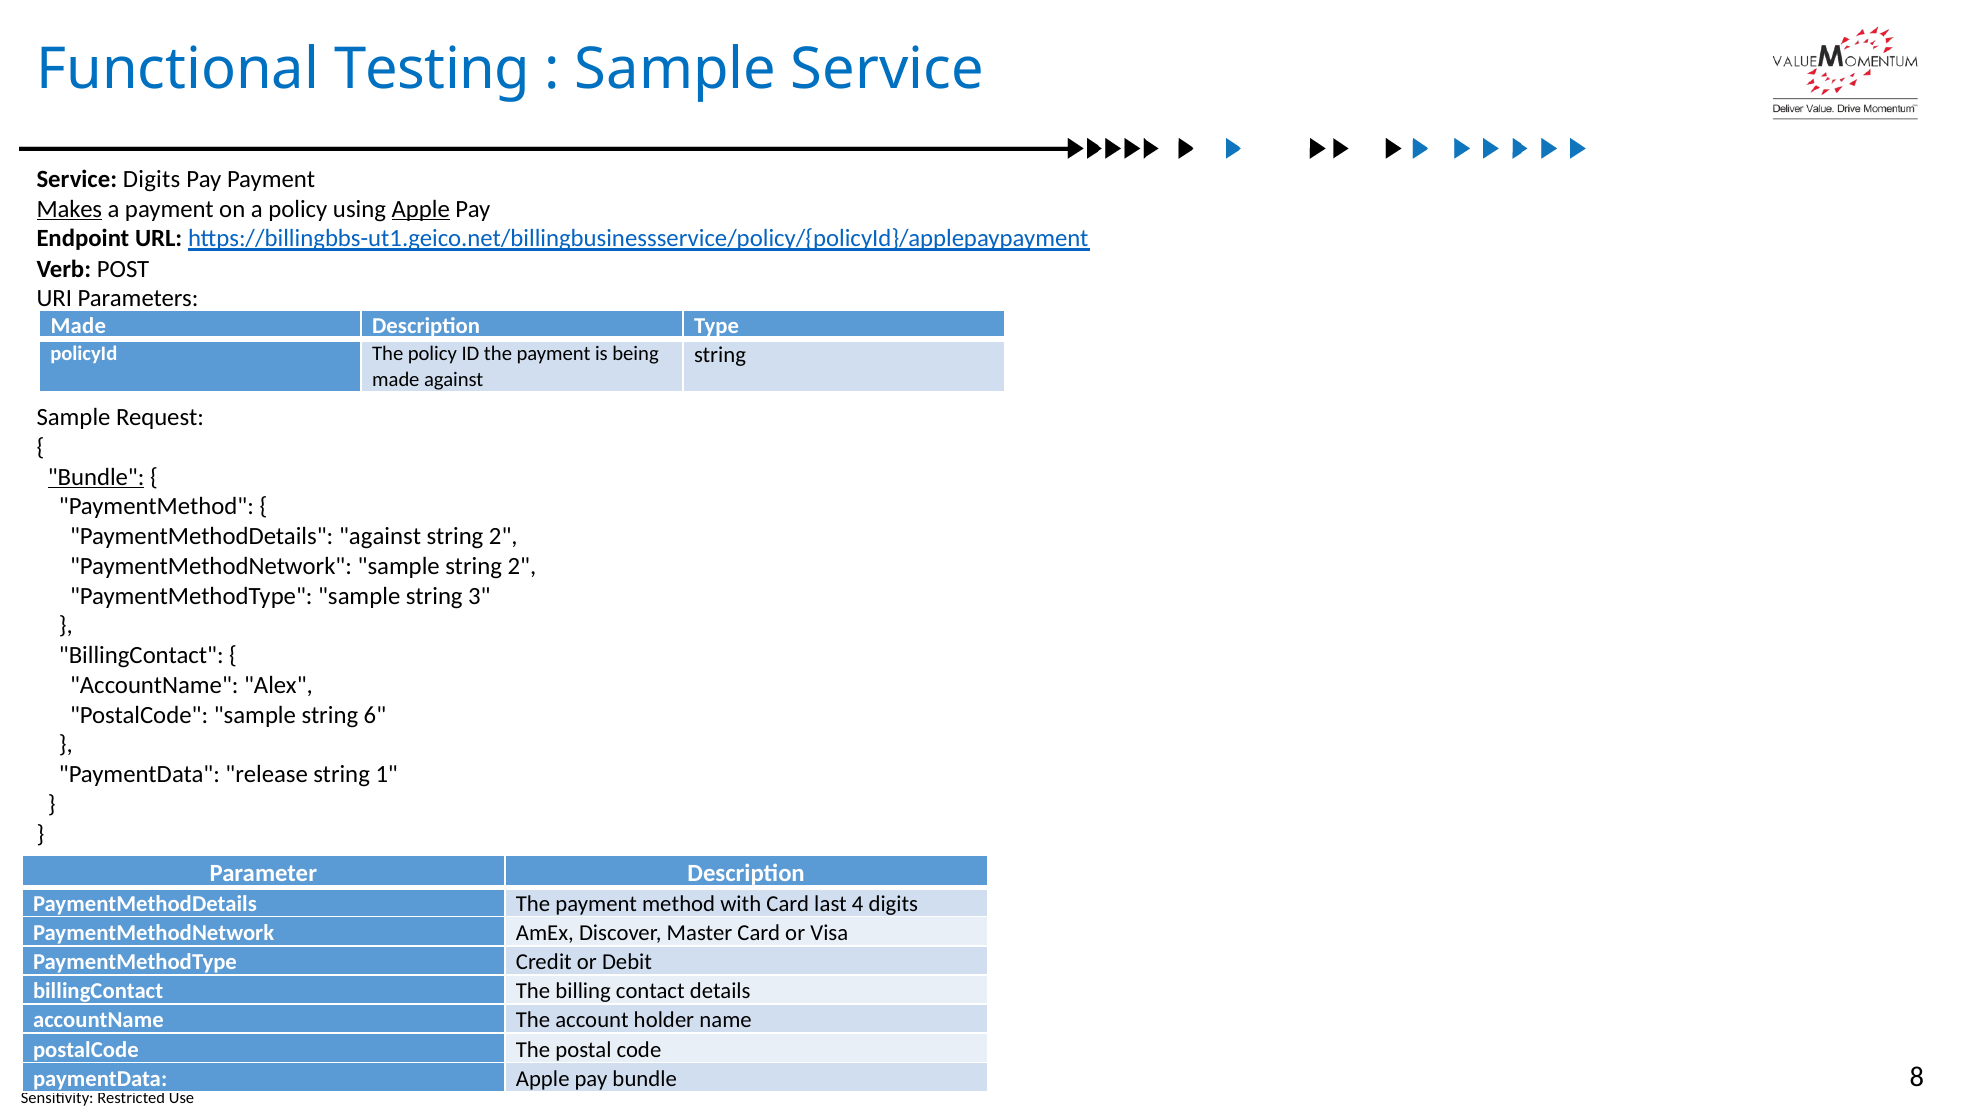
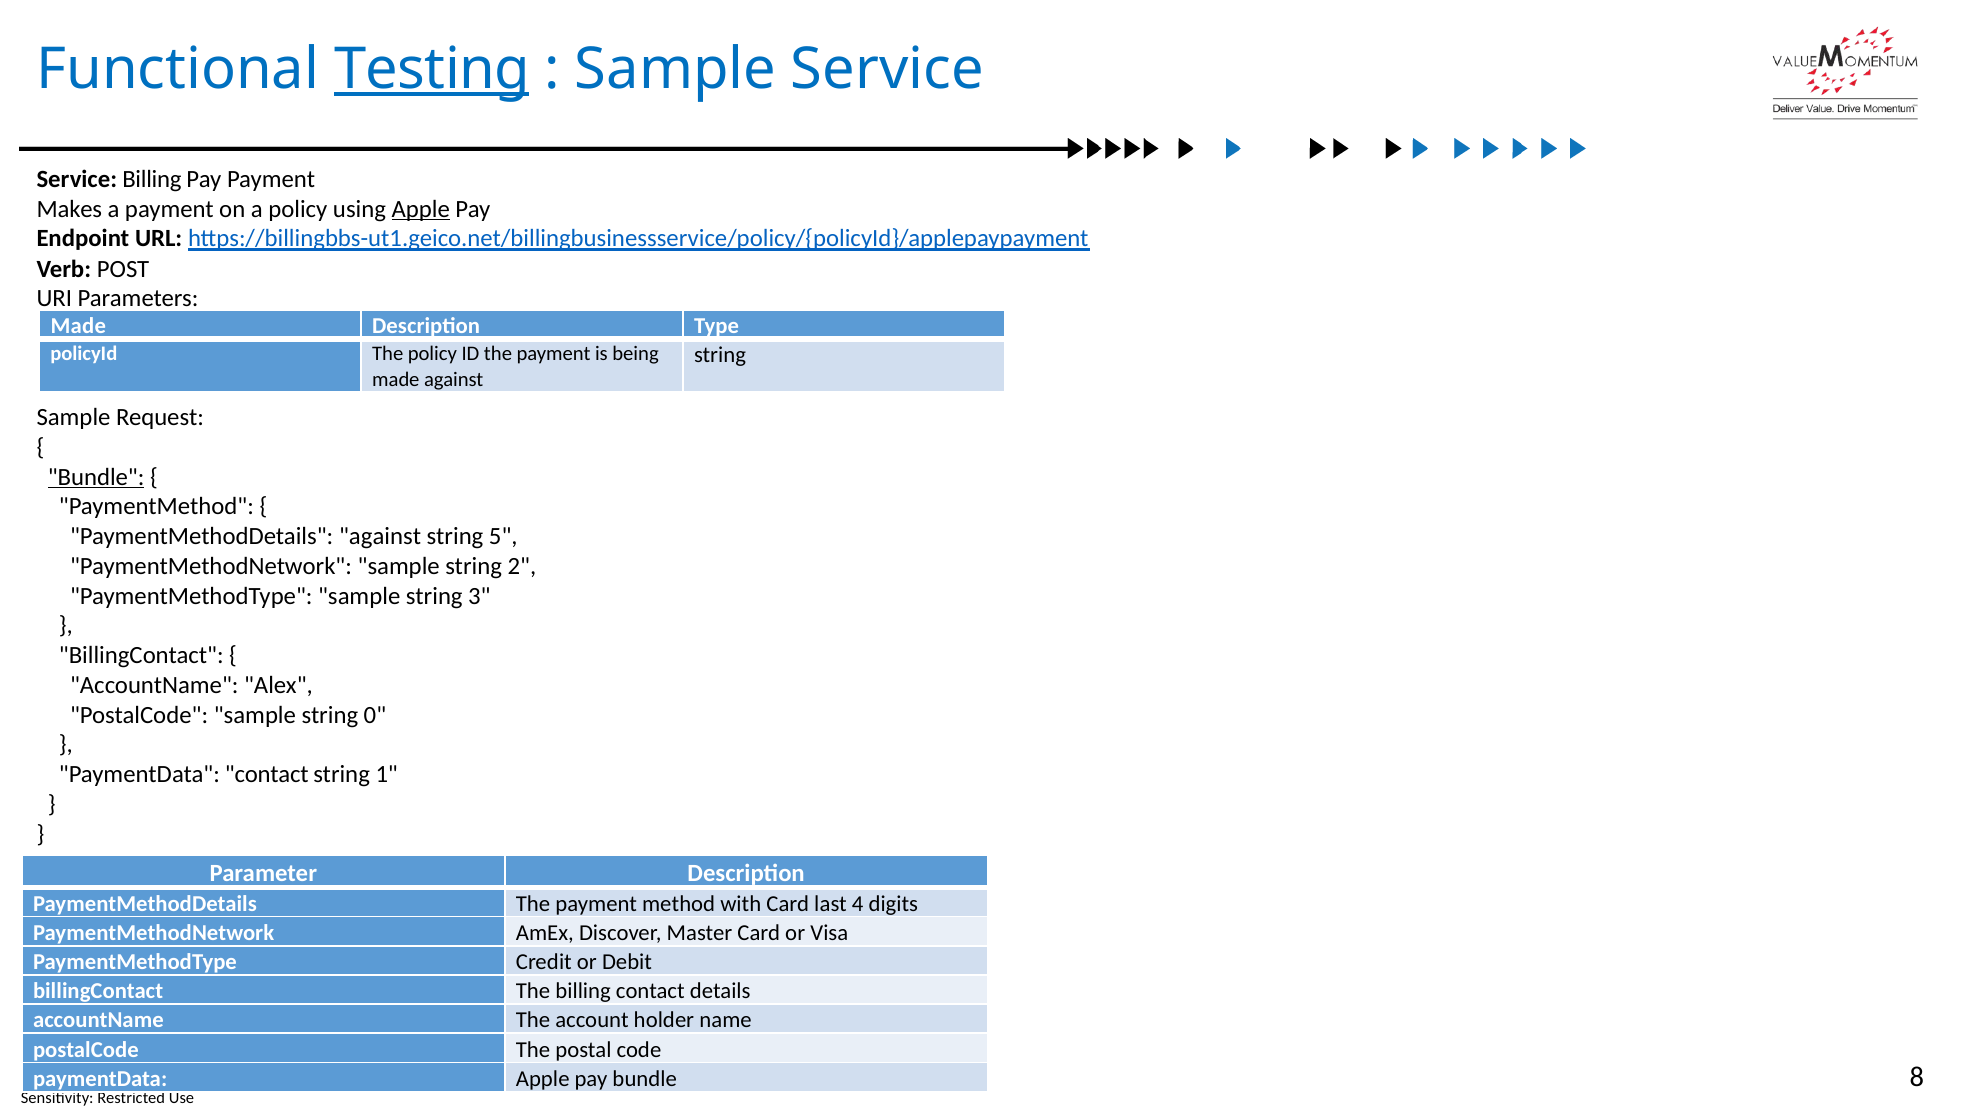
Testing underline: none -> present (432, 69)
Service Digits: Digits -> Billing (152, 179)
Makes underline: present -> none (69, 209)
2: 2 -> 5 (503, 537)
6: 6 -> 0 (375, 715)
PaymentData release: release -> contact (267, 775)
